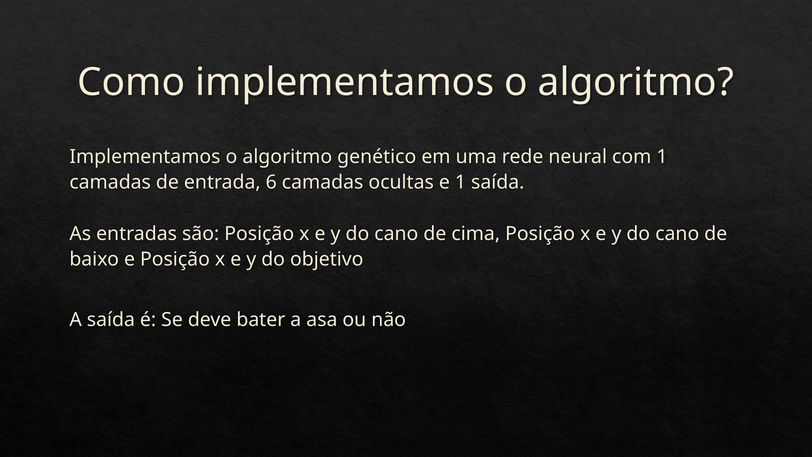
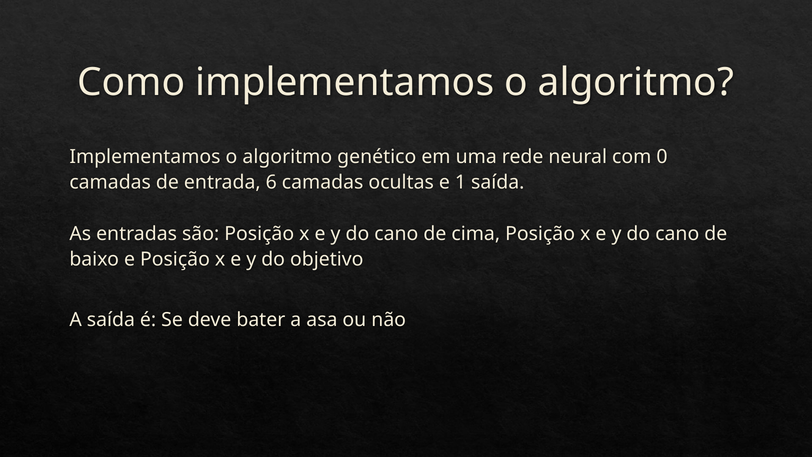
com 1: 1 -> 0 (662, 157)
